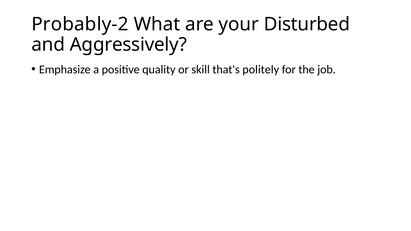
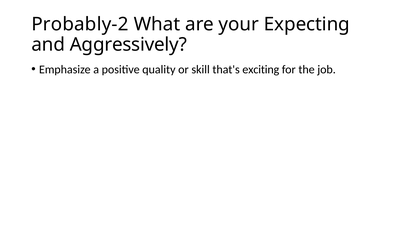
Disturbed: Disturbed -> Expecting (307, 24)
politely: politely -> exciting (261, 69)
